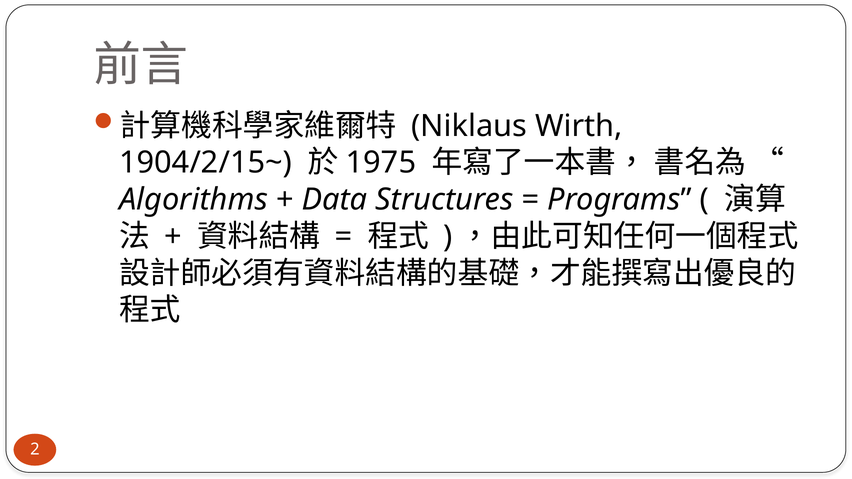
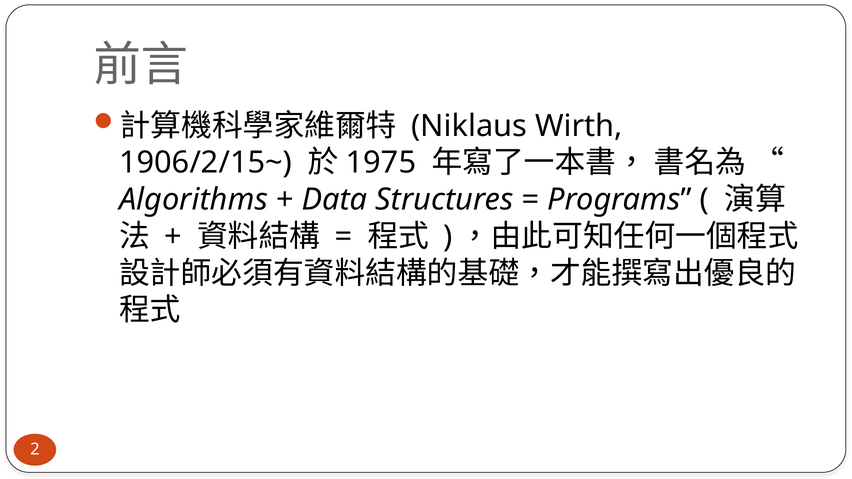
1904/2/15~: 1904/2/15~ -> 1906/2/15~ (206, 163)
